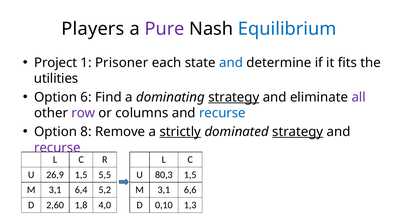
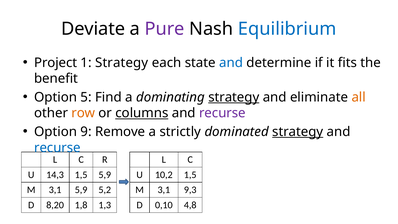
Players: Players -> Deviate (93, 29)
1 Prisoner: Prisoner -> Strategy (122, 63)
utilities: utilities -> benefit (56, 79)
6: 6 -> 5 (86, 97)
all colour: purple -> orange (359, 97)
row colour: purple -> orange (83, 113)
columns underline: none -> present (142, 113)
recurse colour: blue -> purple (222, 113)
8: 8 -> 9 (86, 132)
strictly underline: present -> none (180, 132)
recurse colour: purple -> blue (57, 148)
26,9: 26,9 -> 14,3 (55, 175)
1,5 5,5: 5,5 -> 5,9 (105, 175)
80,3: 80,3 -> 10,2 (164, 175)
3,1 6,4: 6,4 -> 5,9 (81, 190)
6,6: 6,6 -> 9,3 (190, 190)
2,60: 2,60 -> 8,20 (55, 205)
4,0: 4,0 -> 1,3 (105, 205)
1,3: 1,3 -> 4,8 (190, 205)
